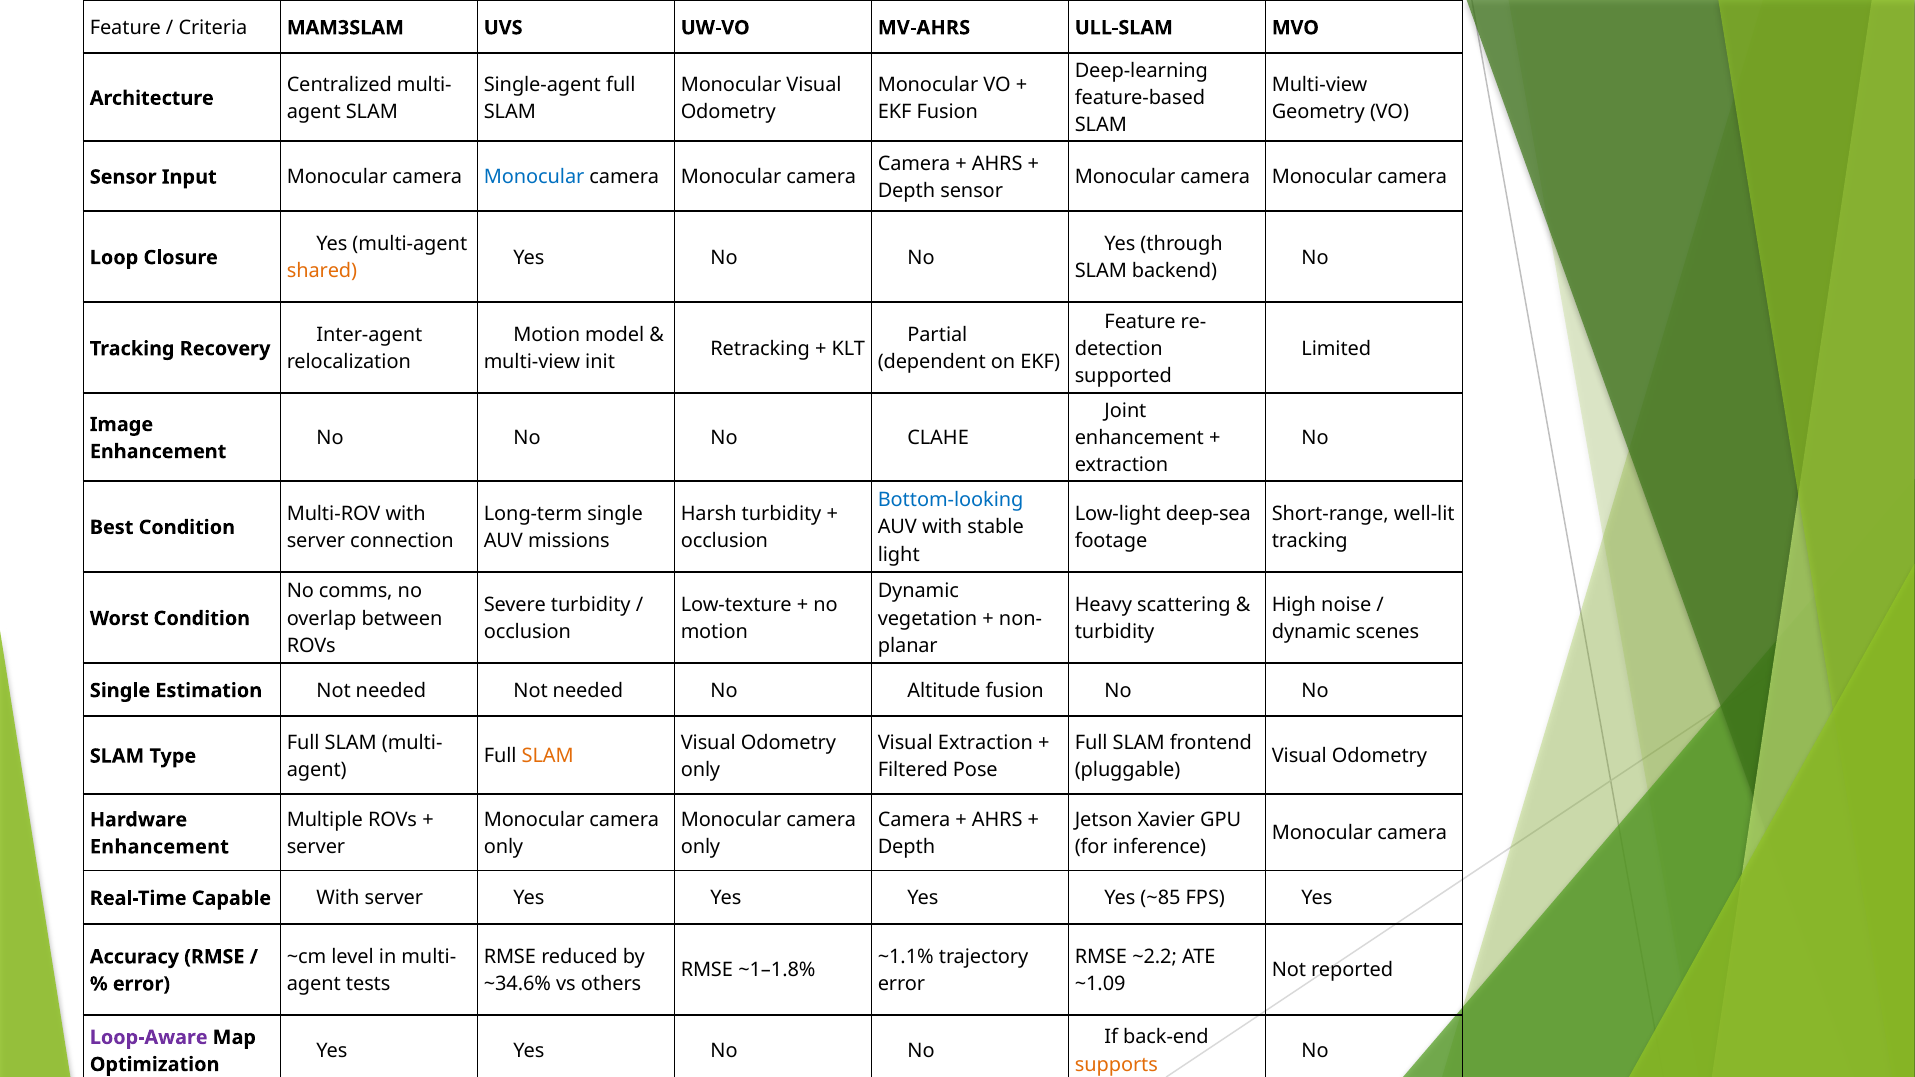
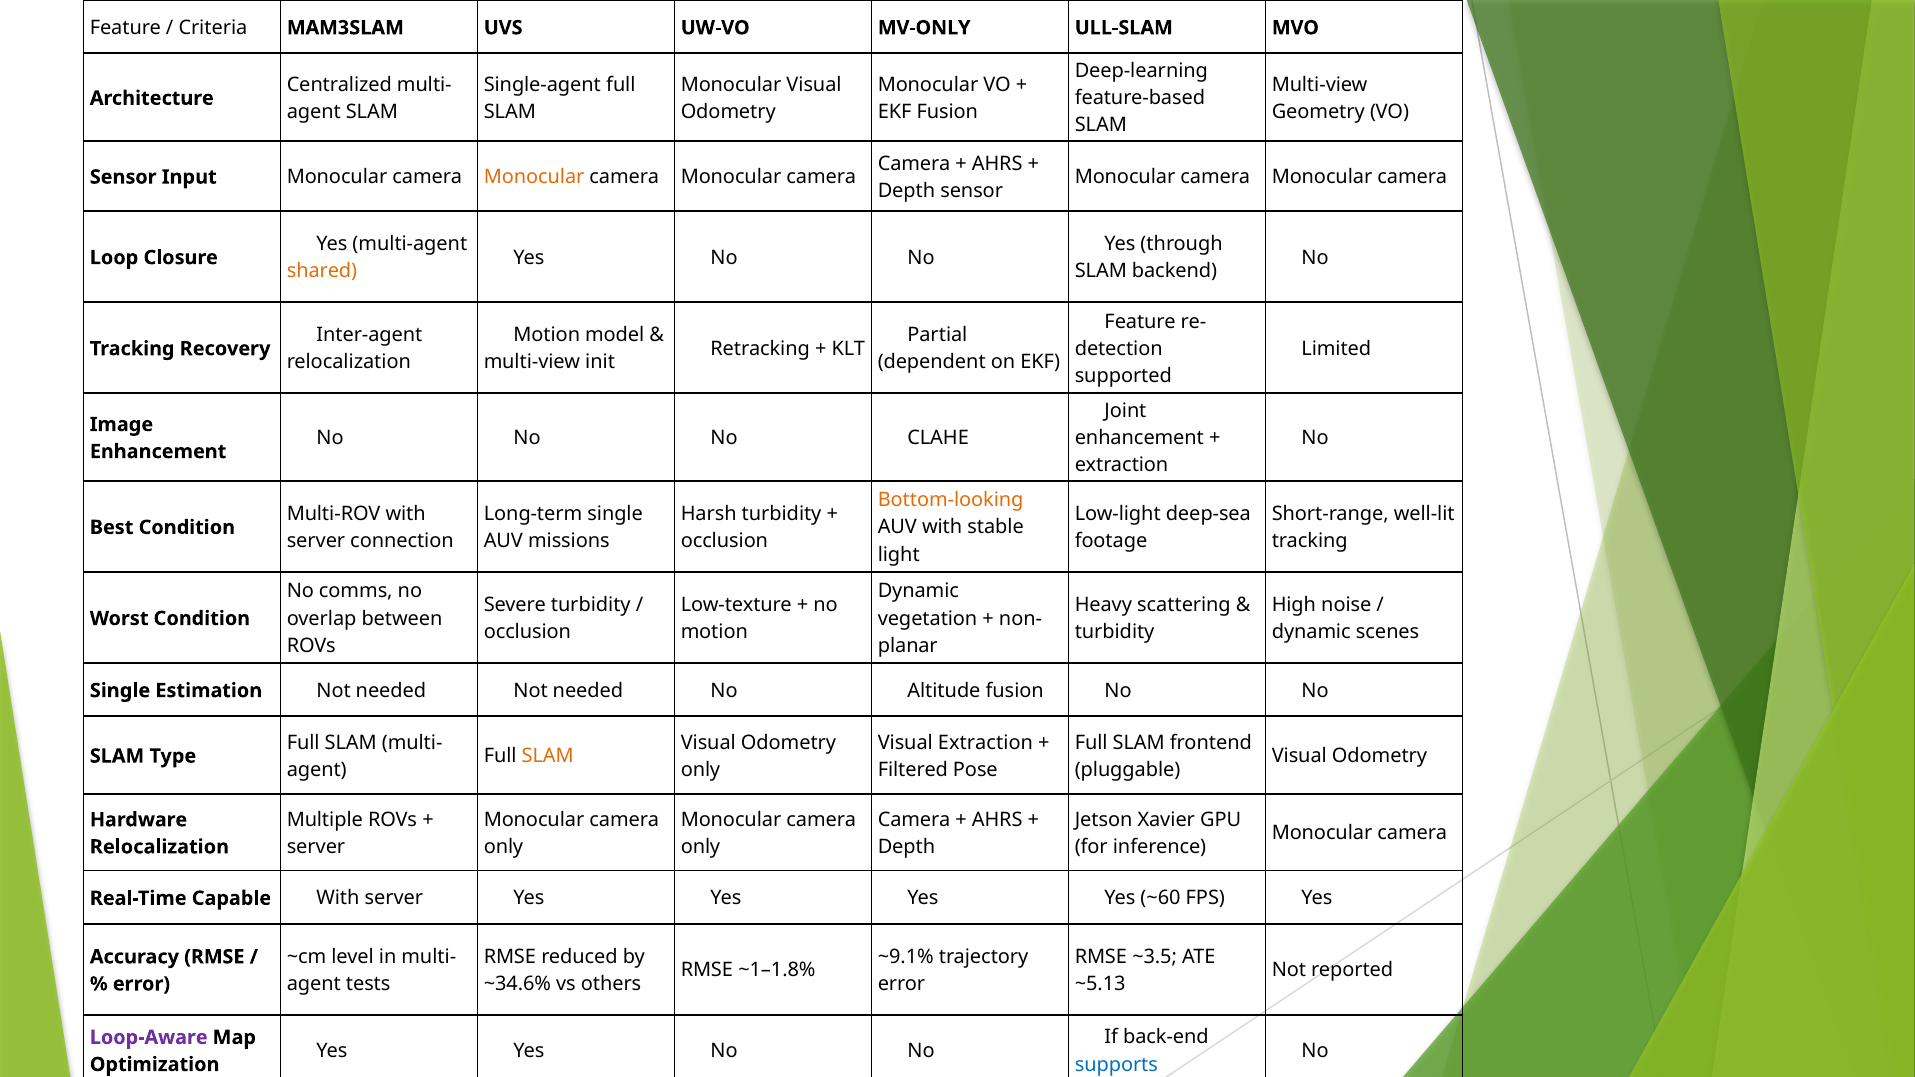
MV-AHRS: MV-AHRS -> MV-ONLY (924, 28)
Monocular colour: blue -> orange (534, 177)
Bottom-looking colour: blue -> orange (951, 500)
Enhancement: Enhancement -> Relocalization (159, 847)
~85: ~85 -> ~60 (1160, 898)
~1.1%: ~1.1% -> ~9.1% (906, 957)
~2.2: ~2.2 -> ~3.5 (1155, 957)
~1.09: ~1.09 -> ~5.13 (1100, 984)
supports colour: orange -> blue (1116, 1065)
